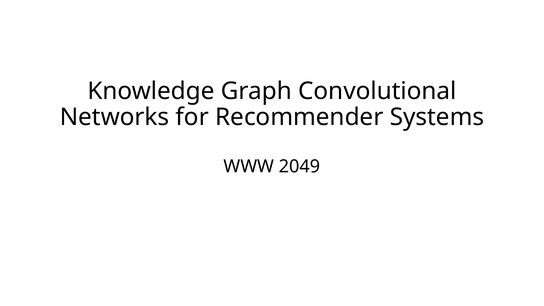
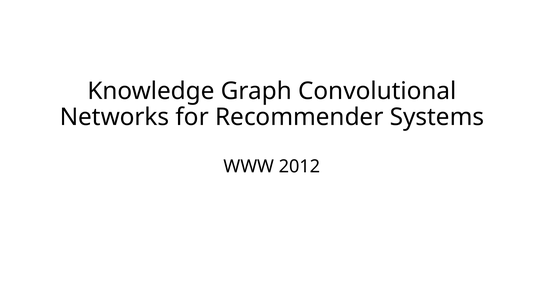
2049: 2049 -> 2012 (300, 167)
